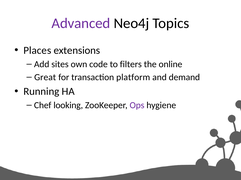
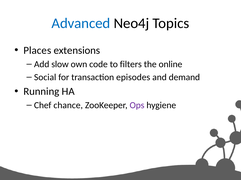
Advanced colour: purple -> blue (81, 23)
sites: sites -> slow (60, 64)
Great: Great -> Social (45, 78)
platform: platform -> episodes (133, 78)
looking: looking -> chance (68, 106)
